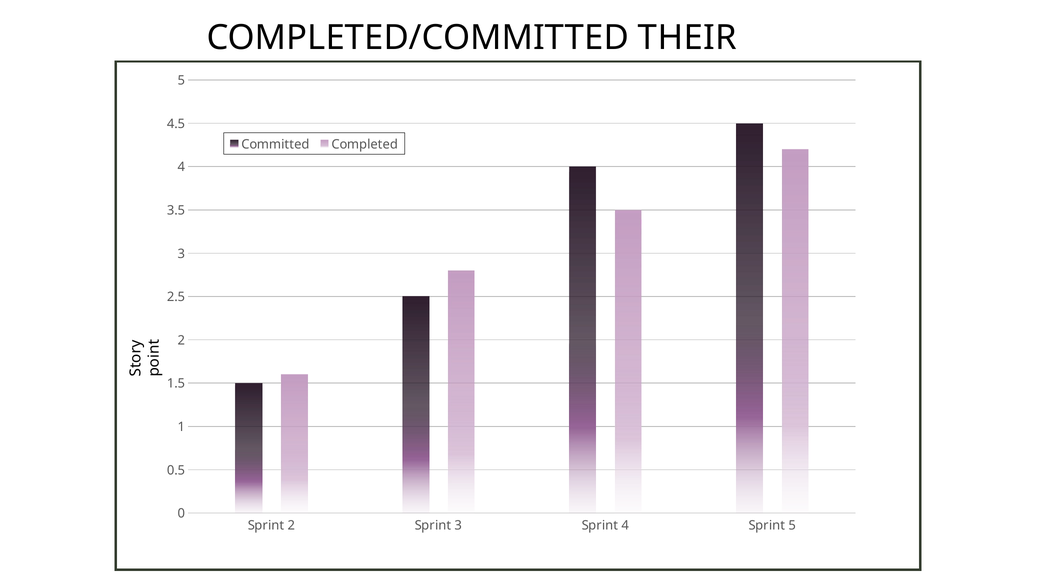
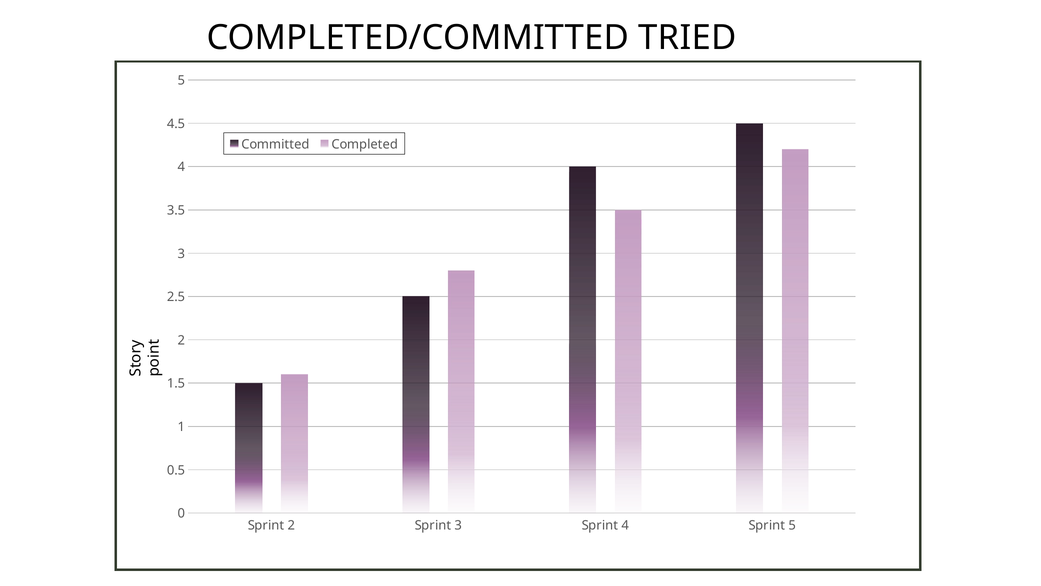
THEIR: THEIR -> TRIED (687, 38)
